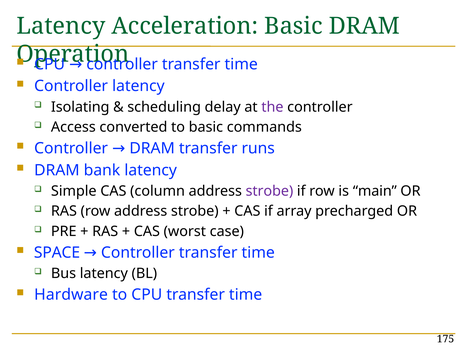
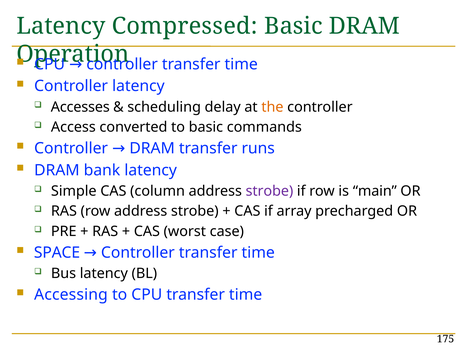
Acceleration: Acceleration -> Compressed (185, 26)
Isolating: Isolating -> Accesses (80, 107)
the colour: purple -> orange (272, 107)
Hardware: Hardware -> Accessing (71, 295)
